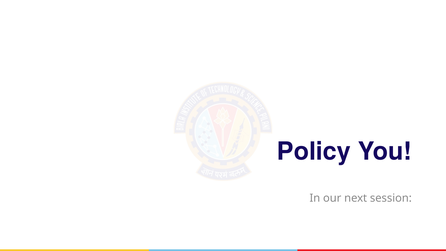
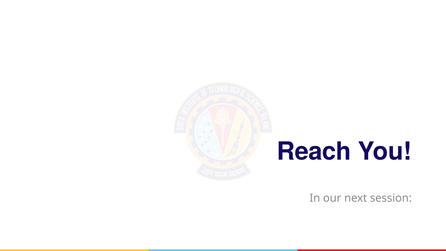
Policy: Policy -> Reach (314, 152)
